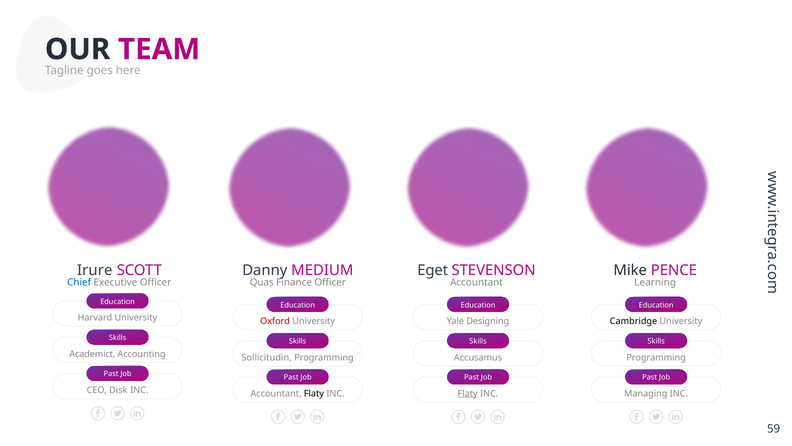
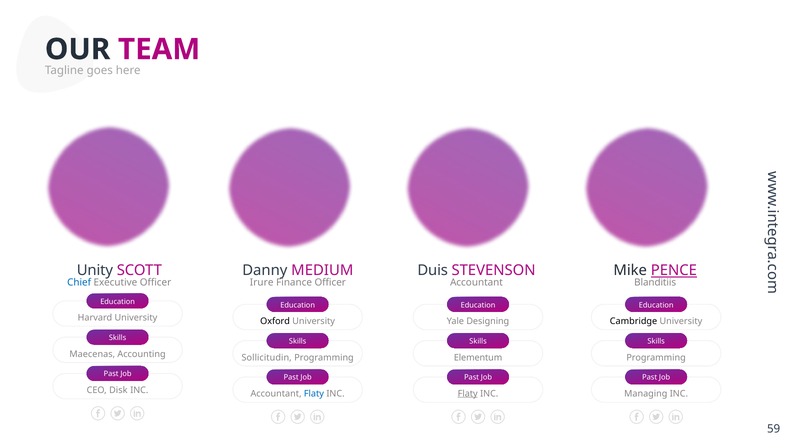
Irure: Irure -> Unity (95, 270)
Eget: Eget -> Duis (433, 270)
PENCE underline: none -> present (674, 270)
Quas: Quas -> Irure (262, 282)
Learning: Learning -> Blanditiis (655, 282)
Oxford colour: red -> black (275, 321)
Academict: Academict -> Maecenas (92, 354)
Accusamus: Accusamus -> Elementum (478, 357)
Flaty colour: black -> blue (314, 393)
